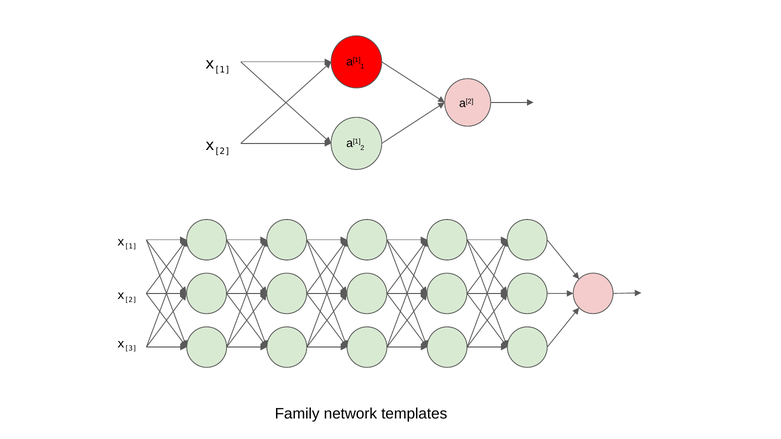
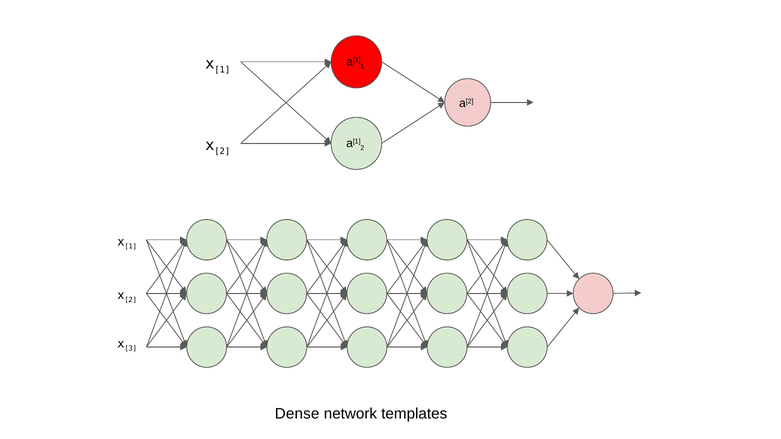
Family: Family -> Dense (297, 414)
